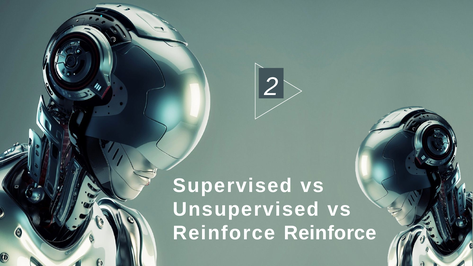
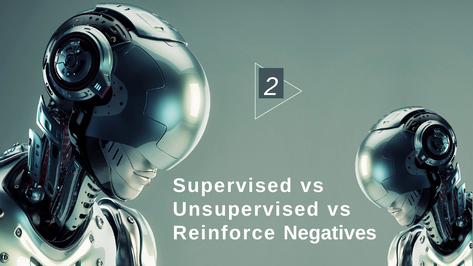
Reinforce Reinforce: Reinforce -> Negatives (330, 233)
